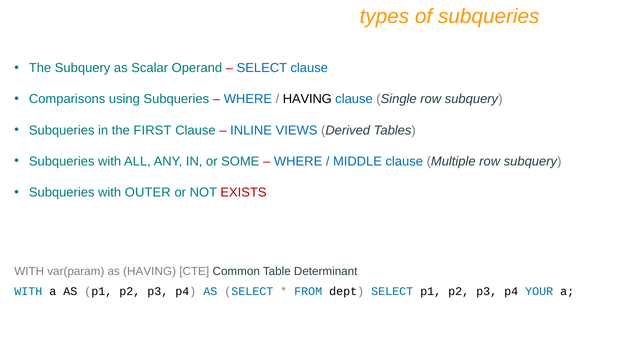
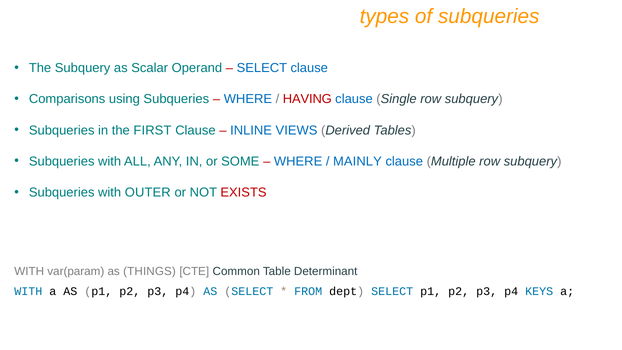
HAVING colour: black -> red (307, 99)
MIDDLE: MIDDLE -> MAINLY (357, 161)
as HAVING: HAVING -> THINGS (150, 271)
YOUR: YOUR -> KEYS (539, 291)
